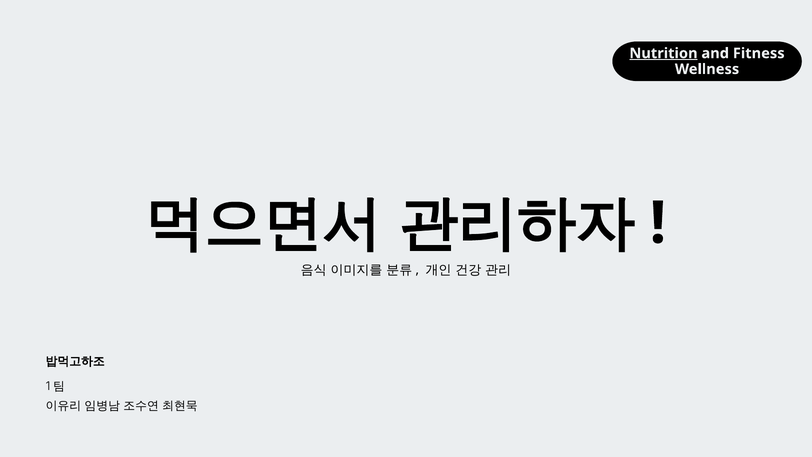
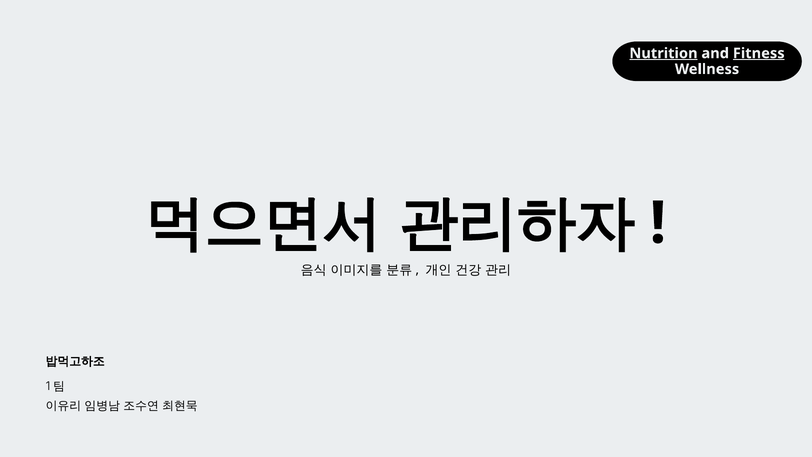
Fitness underline: none -> present (759, 53)
